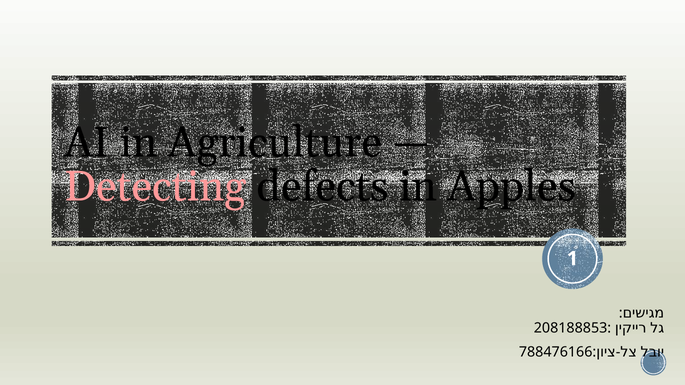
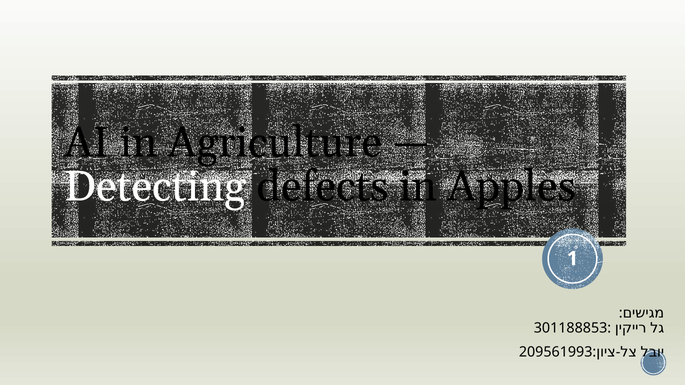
Detecting colour: pink -> white (155, 187)
208188853: 208188853 -> 301188853 (571, 328)
788476166: 788476166 -> 209561993 (556, 352)
